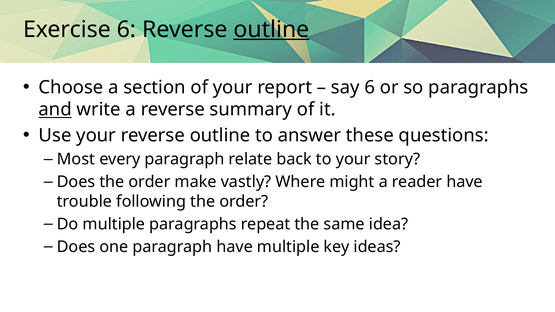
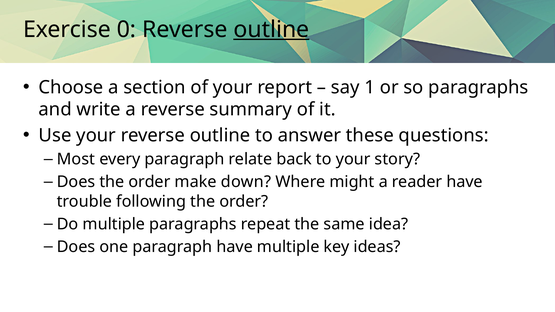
Exercise 6: 6 -> 0 (126, 30)
say 6: 6 -> 1 (370, 87)
and underline: present -> none (55, 110)
vastly: vastly -> down (246, 182)
